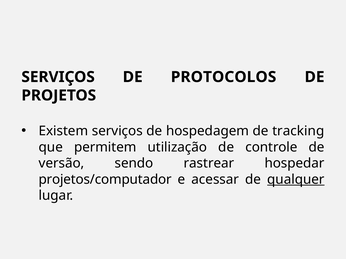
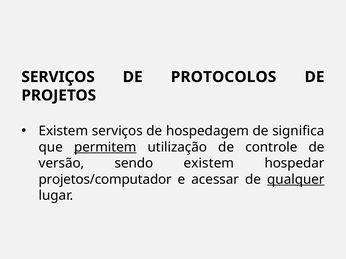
tracking: tracking -> significa (298, 131)
permitem underline: none -> present (105, 147)
sendo rastrear: rastrear -> existem (209, 164)
